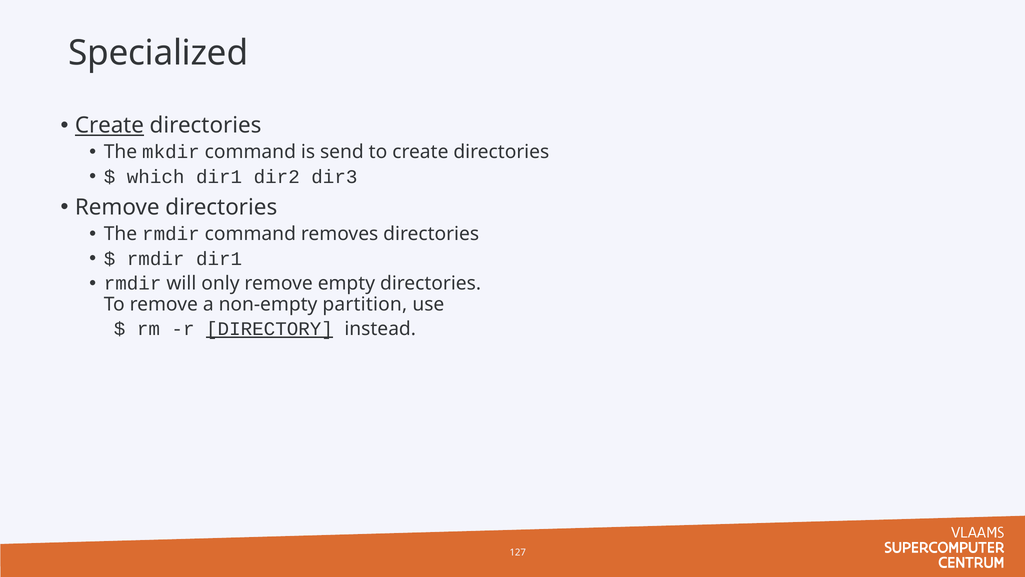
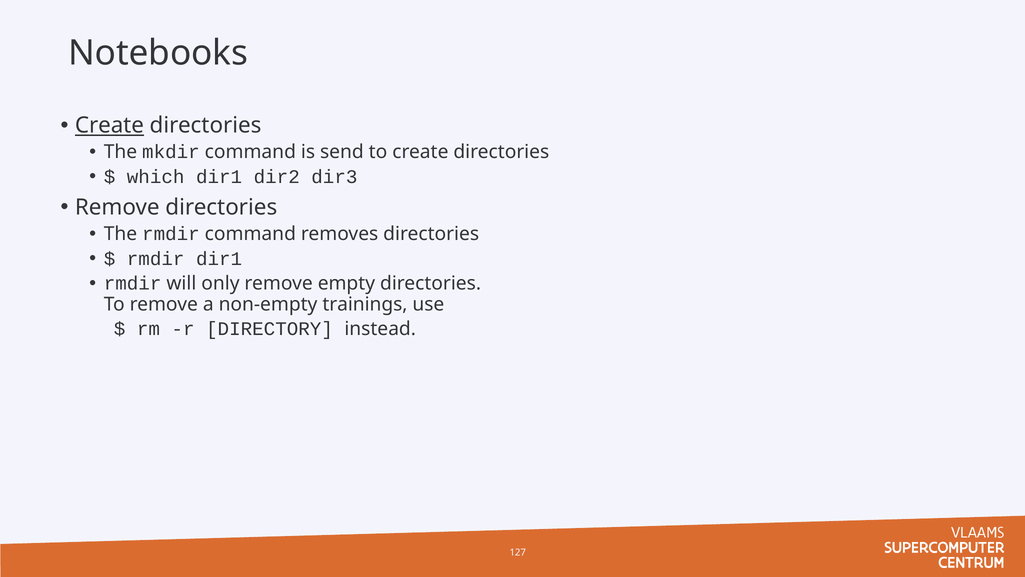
Specialized: Specialized -> Notebooks (158, 53)
partition: partition -> trainings (365, 304)
DIRECTORY underline: present -> none (269, 329)
